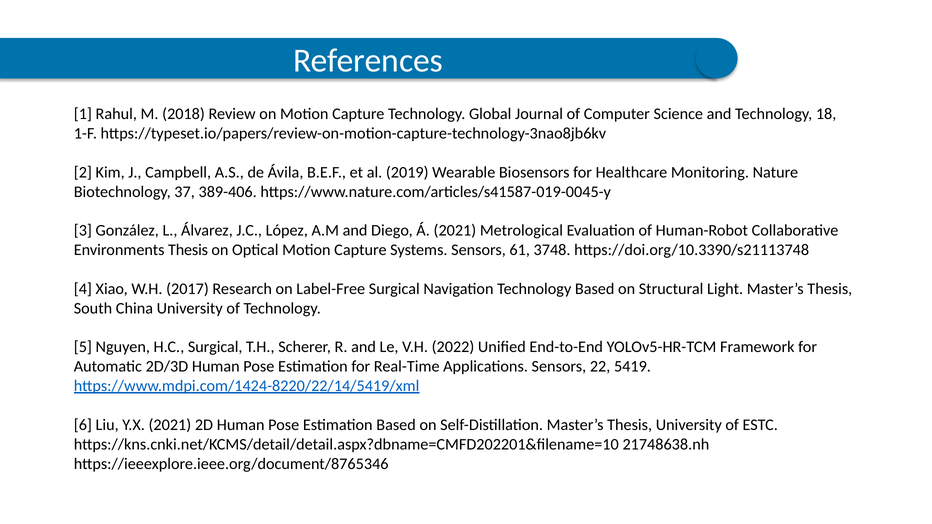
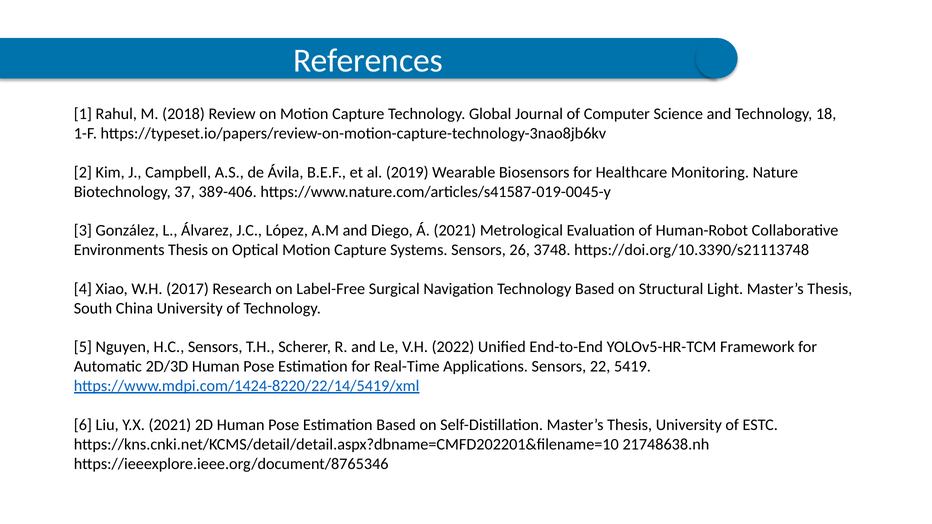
61: 61 -> 26 (520, 250)
H.C Surgical: Surgical -> Sensors (215, 347)
